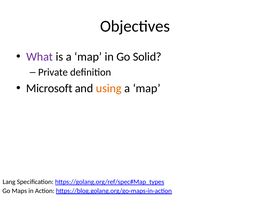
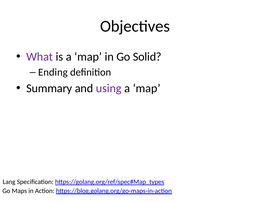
Private: Private -> Ending (53, 72)
Microsoft: Microsoft -> Summary (49, 88)
using colour: orange -> purple (109, 88)
